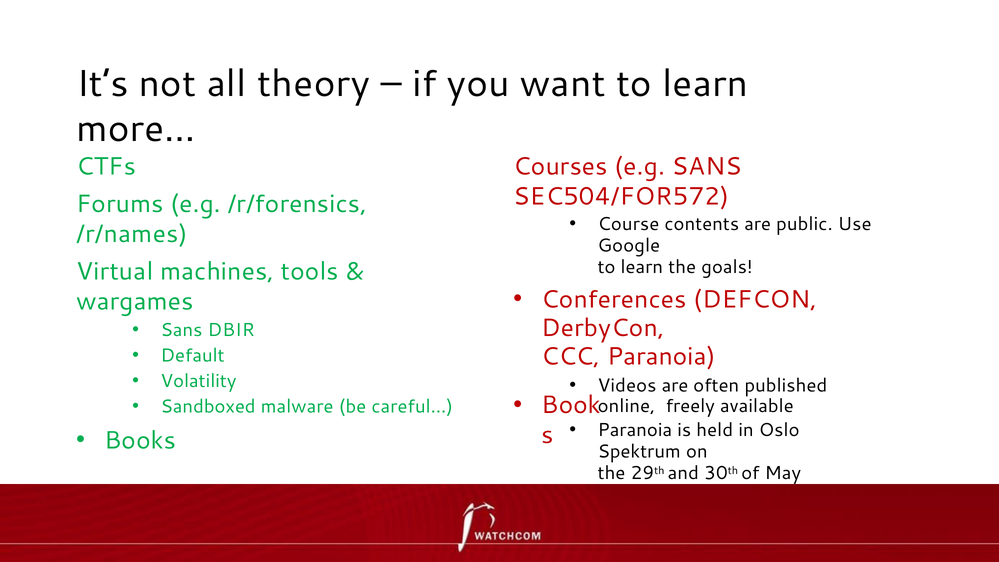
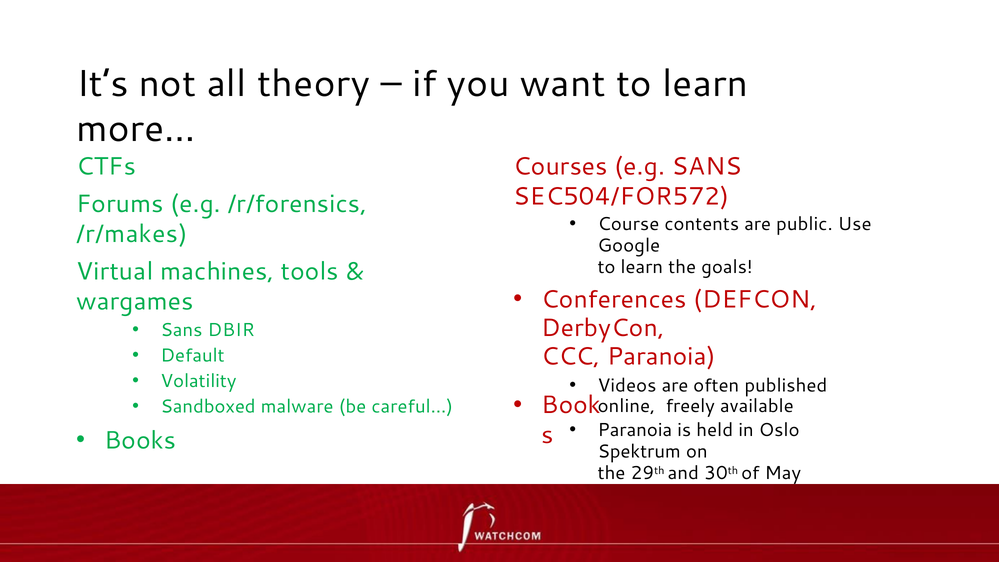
/r/names: /r/names -> /r/makes (132, 234)
